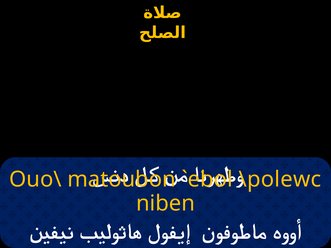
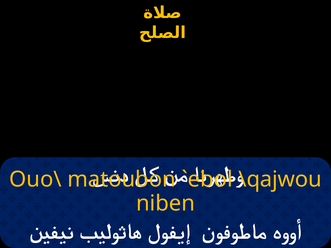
\polewc: \polewc -> \qajwou (280, 180)
